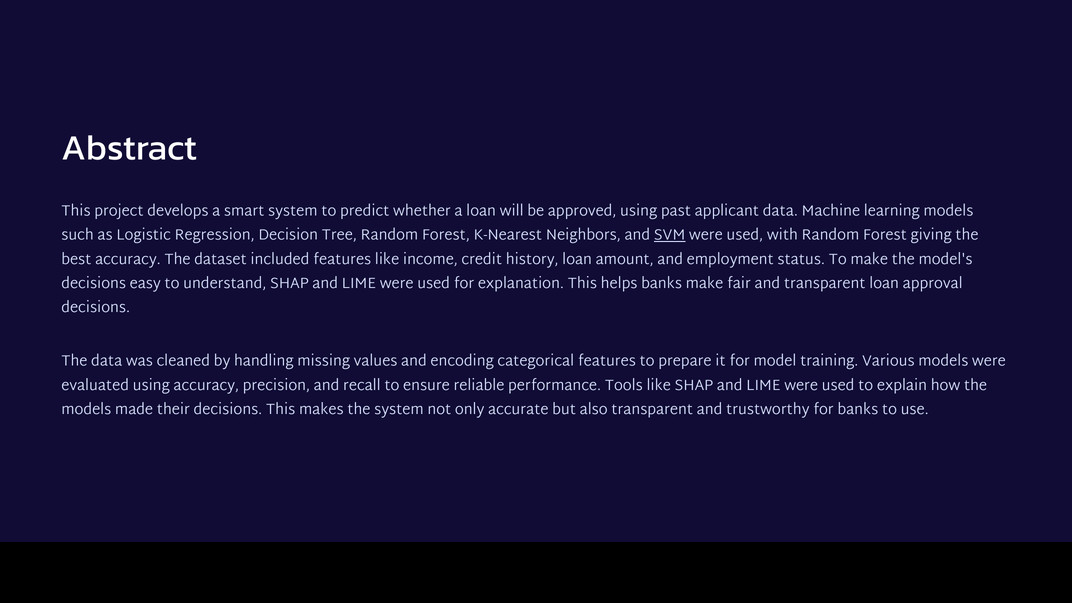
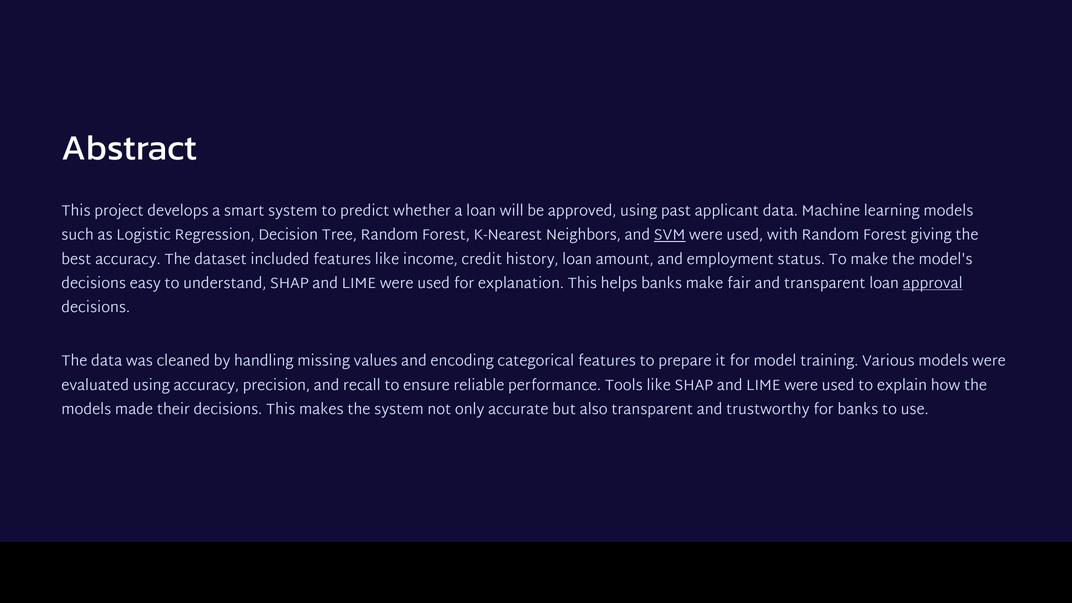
approval underline: none -> present (933, 283)
